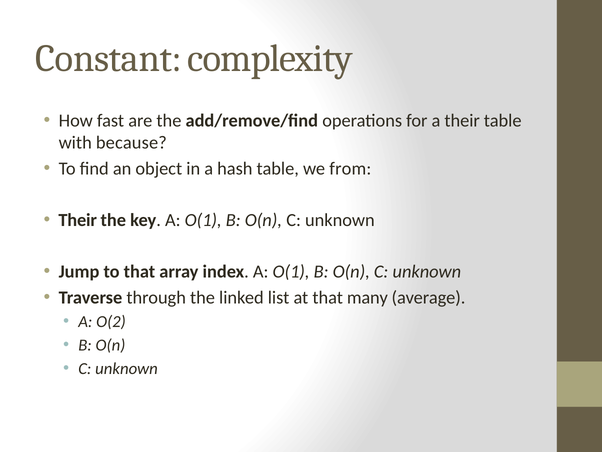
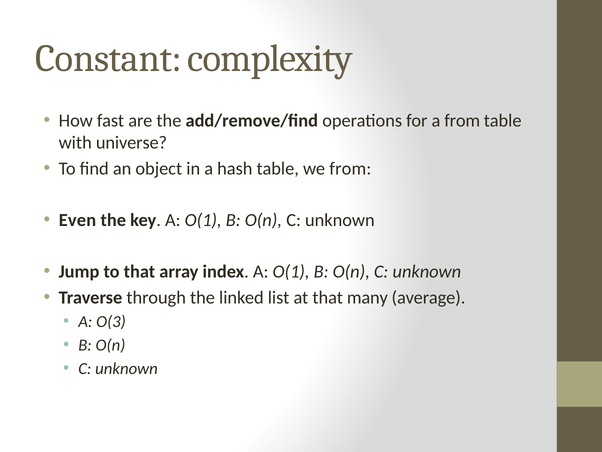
a their: their -> from (462, 121)
because: because -> universe (132, 143)
Their: Their -> Even (77, 220)
O(2: O(2 -> O(3 (111, 321)
